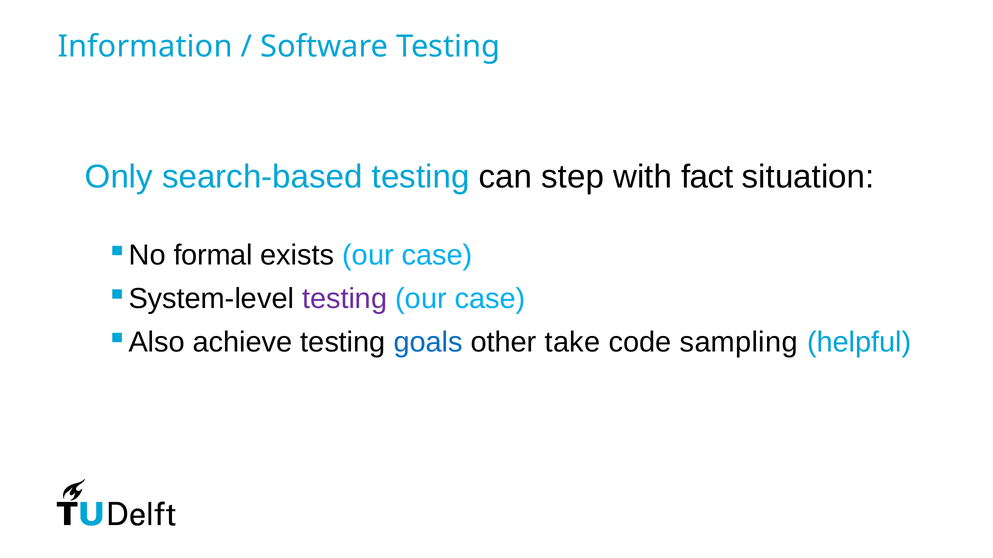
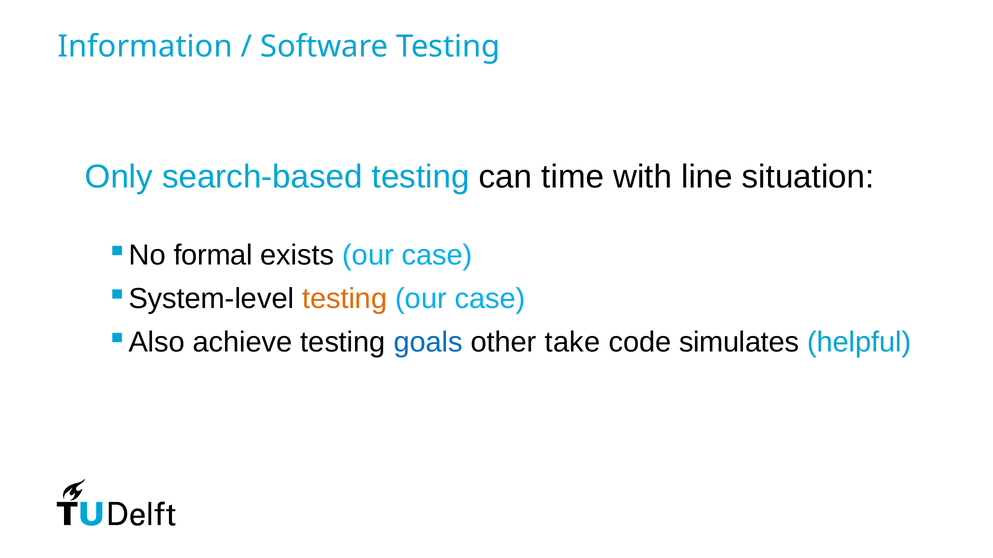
step: step -> time (573, 177)
fact: fact -> line (707, 177)
testing colour: purple -> orange (345, 299)
sampling: sampling -> simulates (739, 343)
